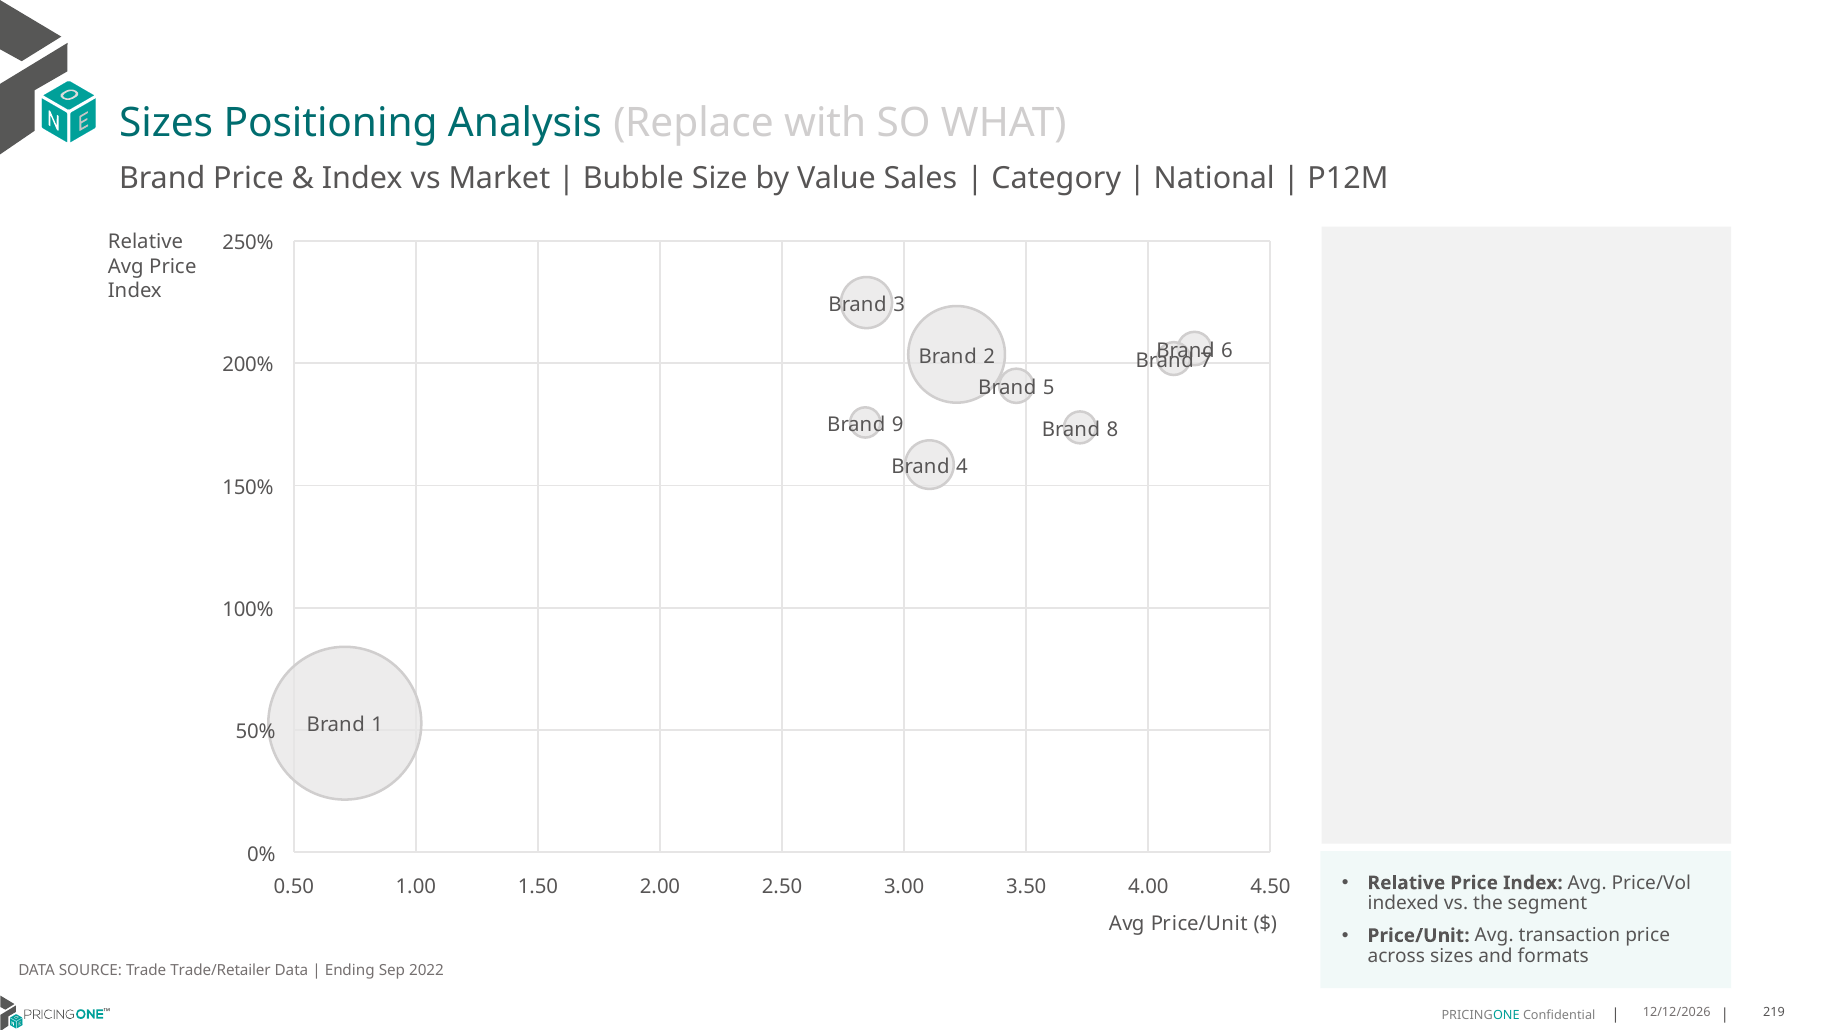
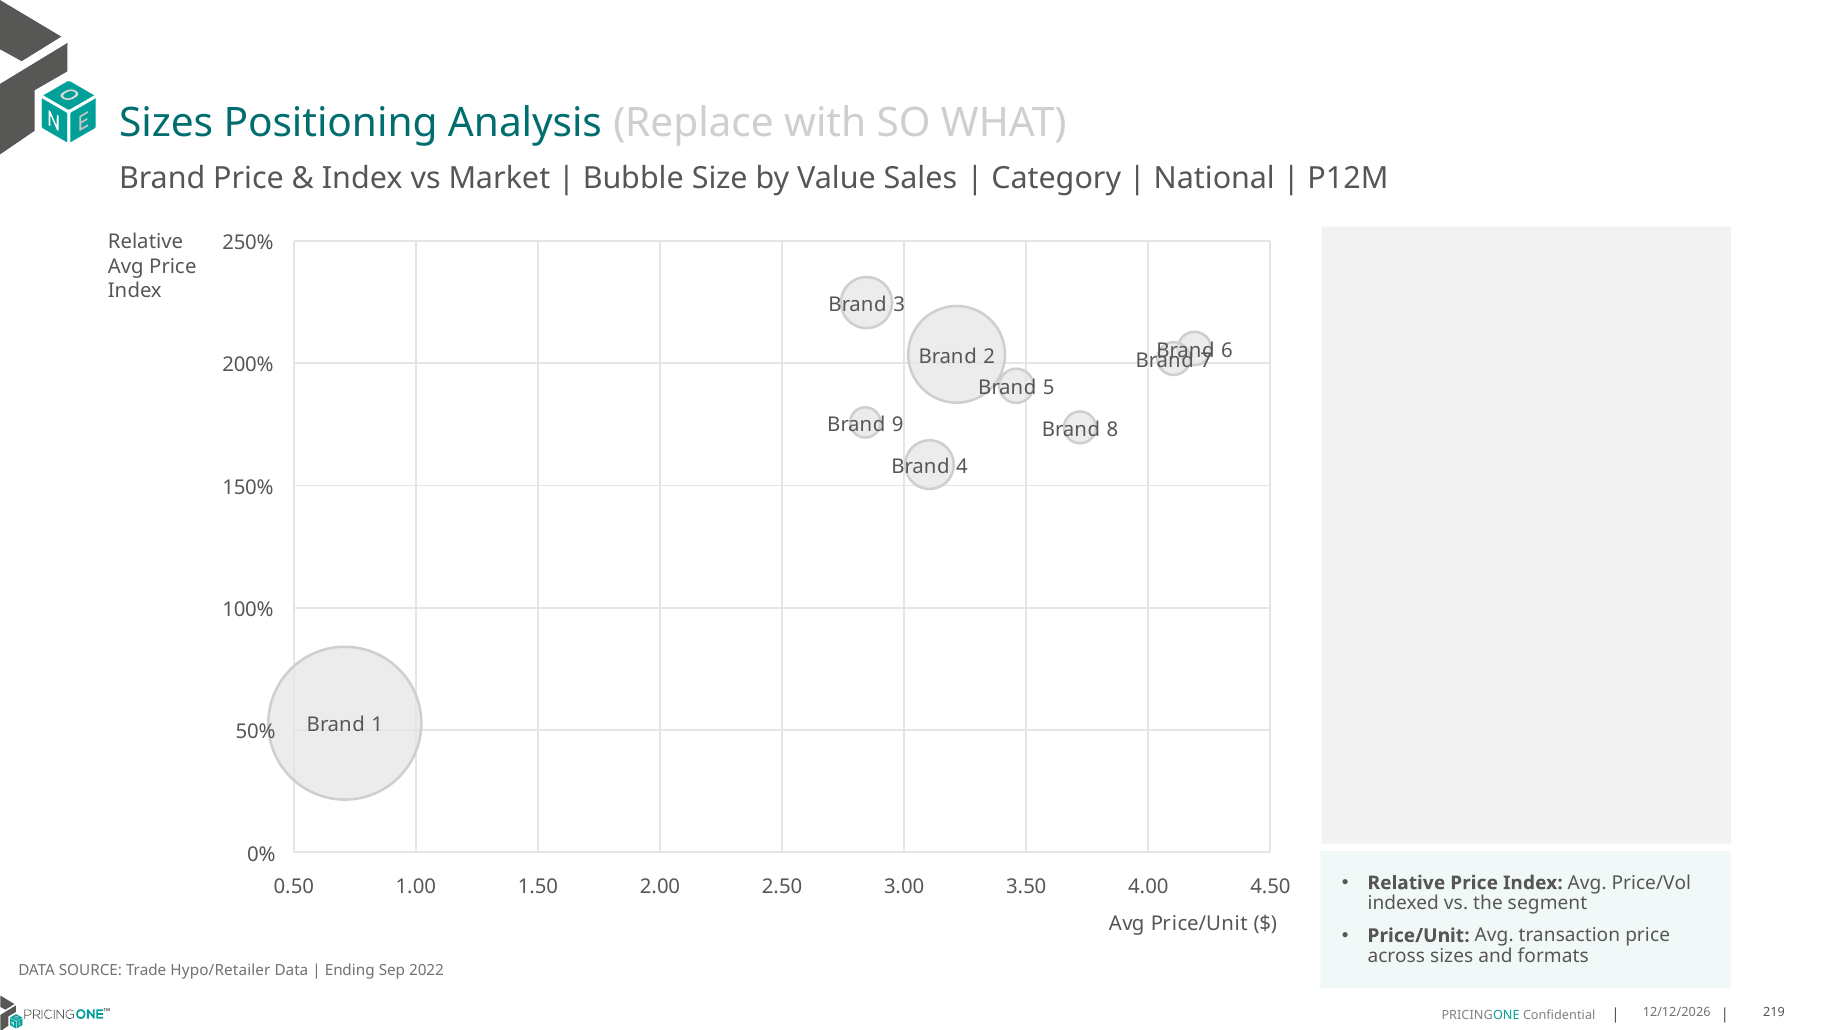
Trade/Retailer: Trade/Retailer -> Hypo/Retailer (220, 970)
